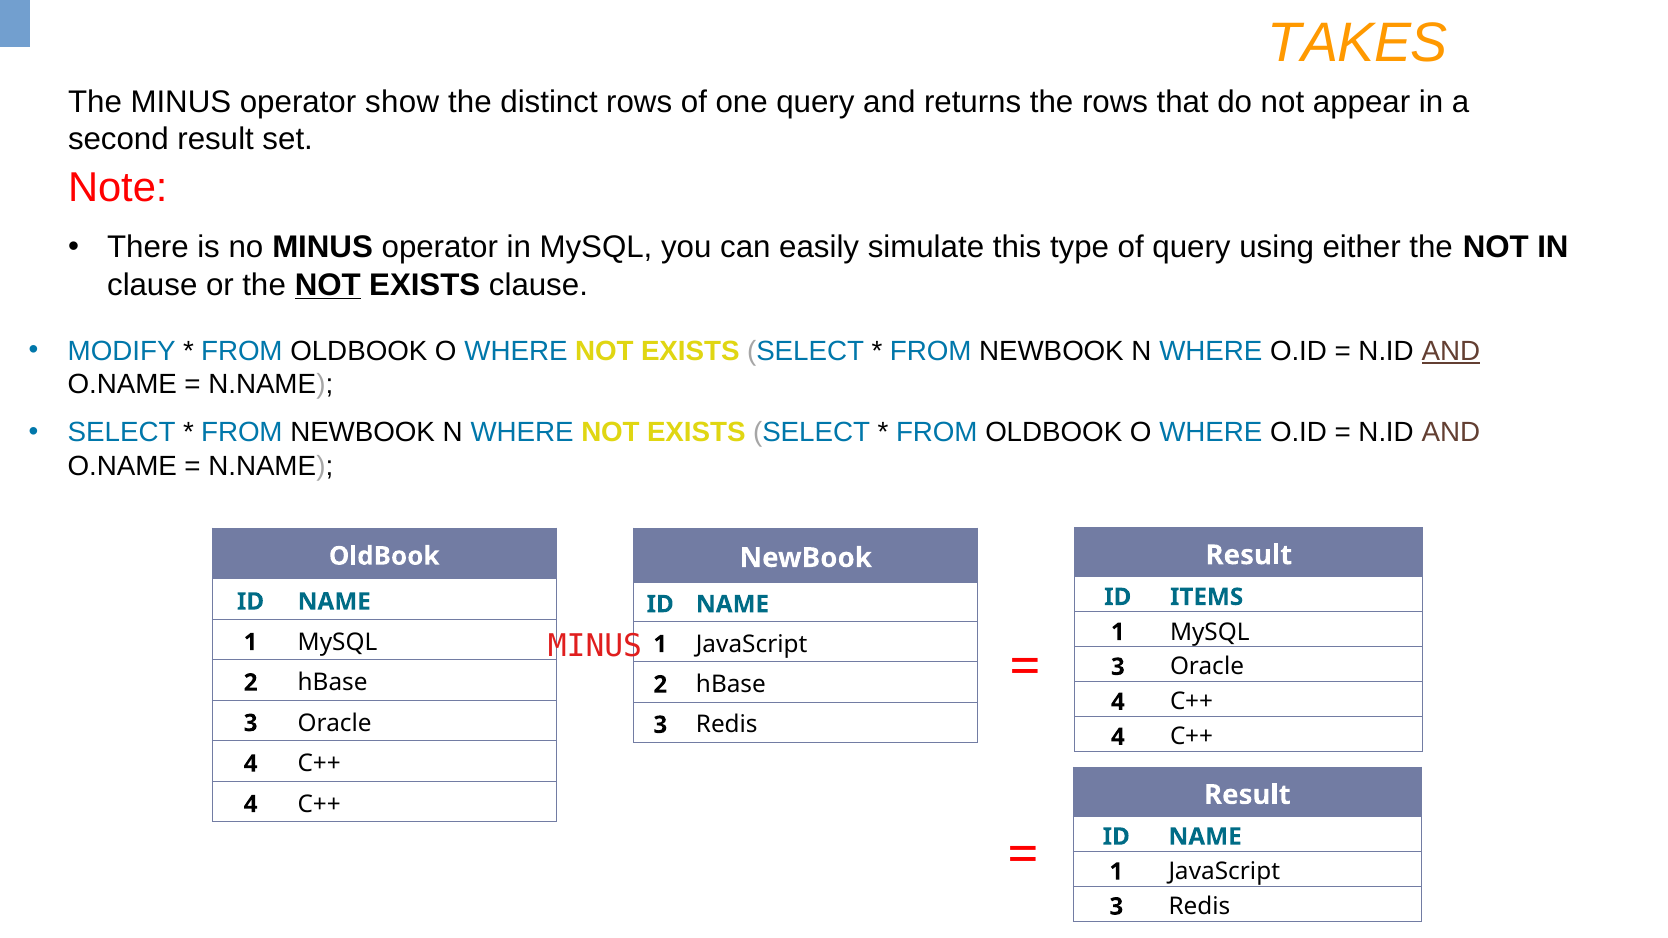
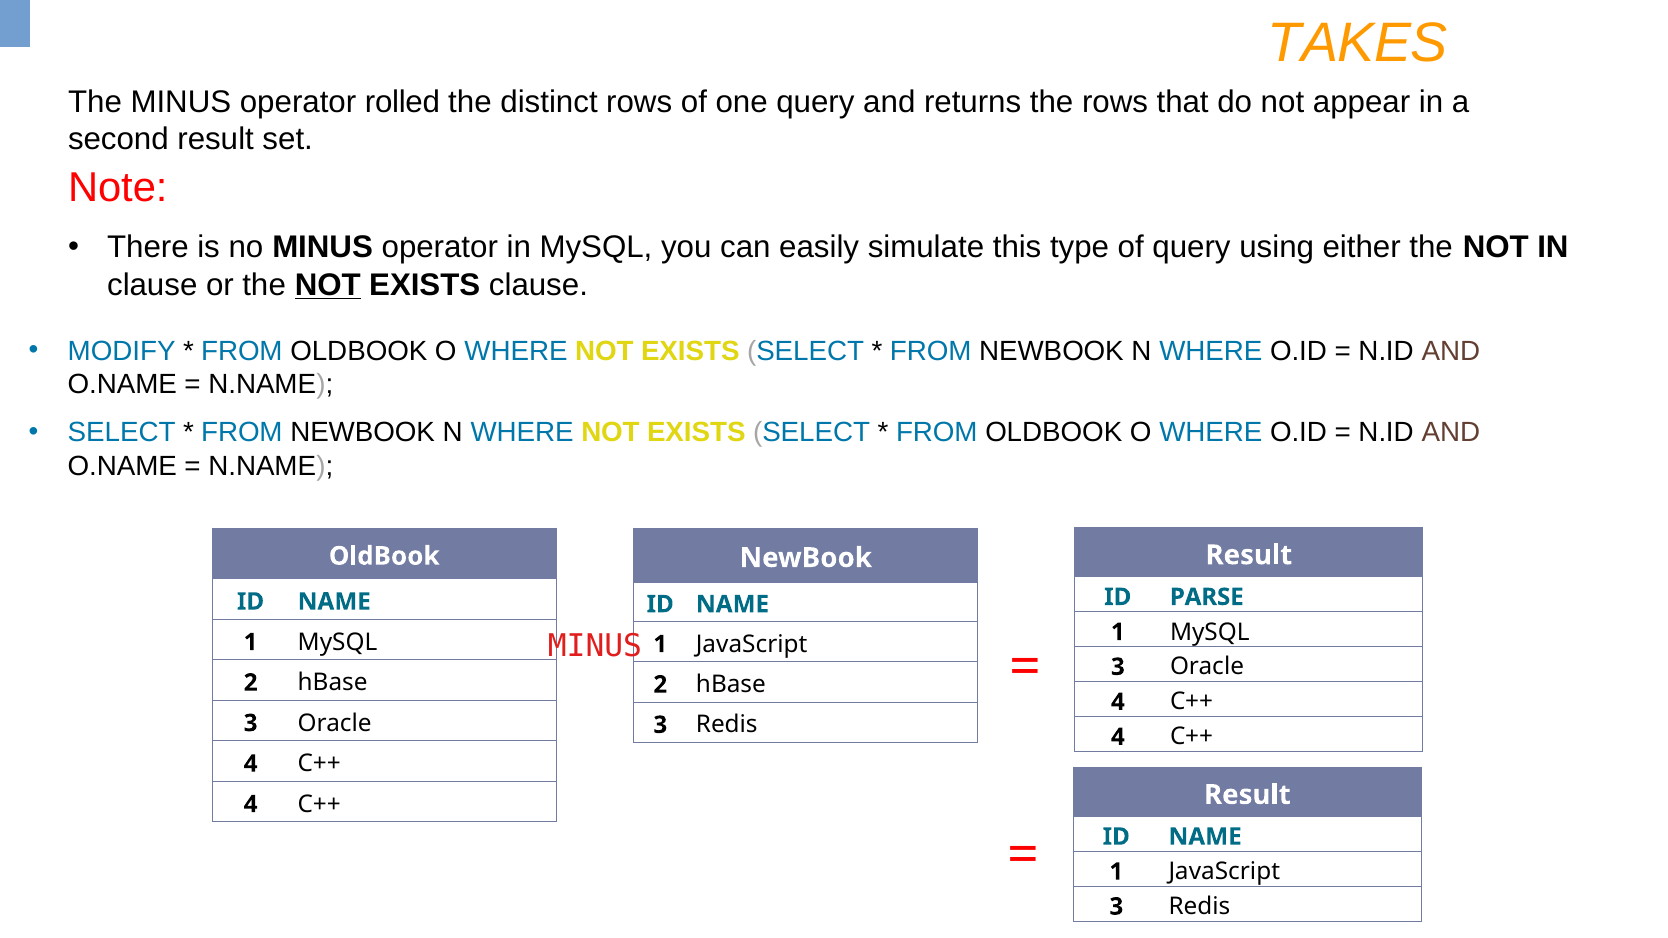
show: show -> rolled (402, 102)
AND underline: present -> none (1451, 351)
ITEMS: ITEMS -> PARSE (1207, 597)
